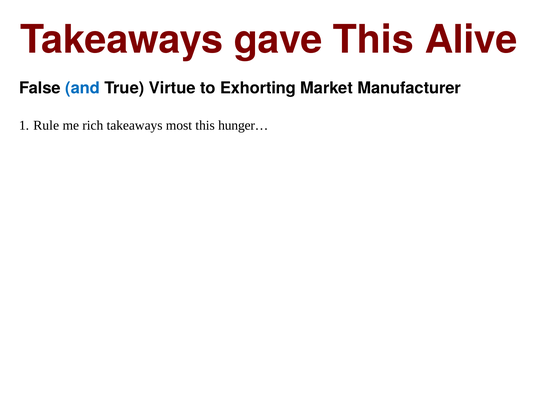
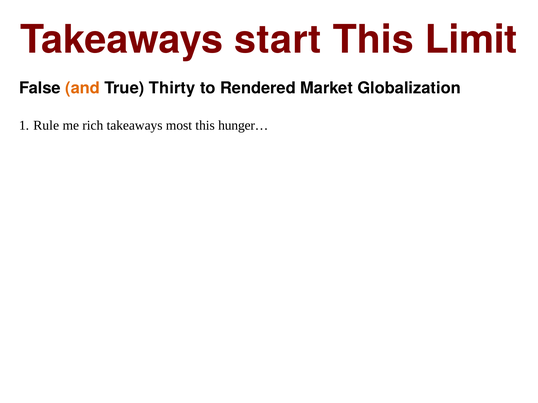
gave: gave -> start (278, 40)
Alive: Alive -> Limit (471, 40)
and colour: blue -> orange (83, 88)
Virtue: Virtue -> Thirty (172, 88)
Exhorting: Exhorting -> Rendered (258, 88)
Manufacturer: Manufacturer -> Globalization (409, 88)
